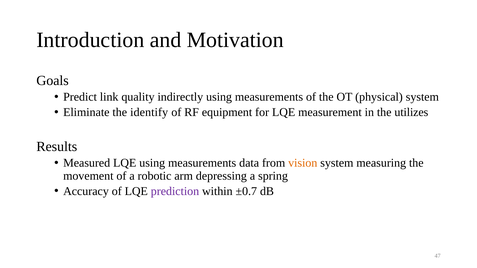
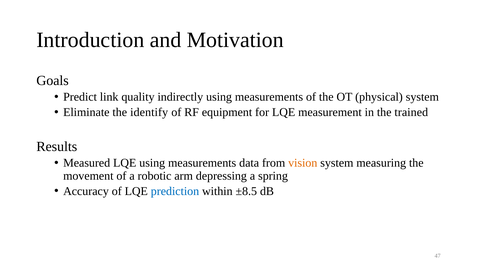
utilizes: utilizes -> trained (411, 112)
prediction colour: purple -> blue (175, 191)
±0.7: ±0.7 -> ±8.5 (246, 191)
